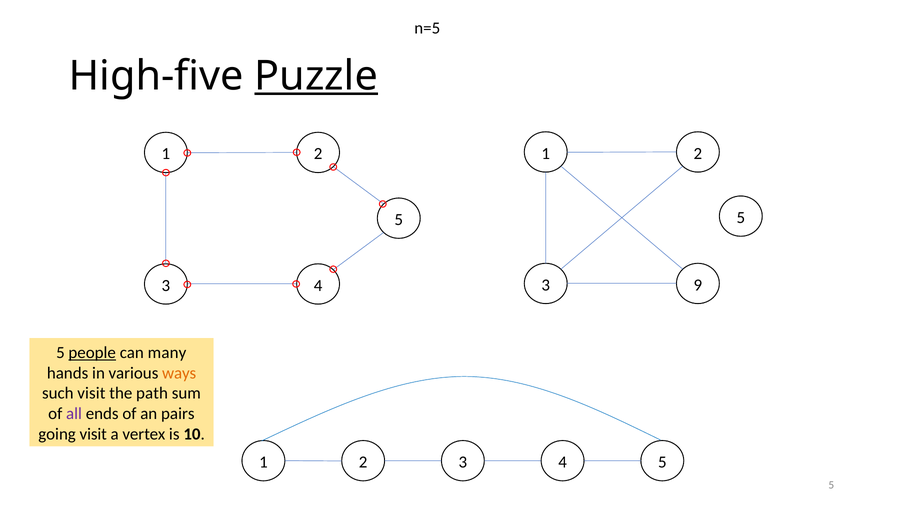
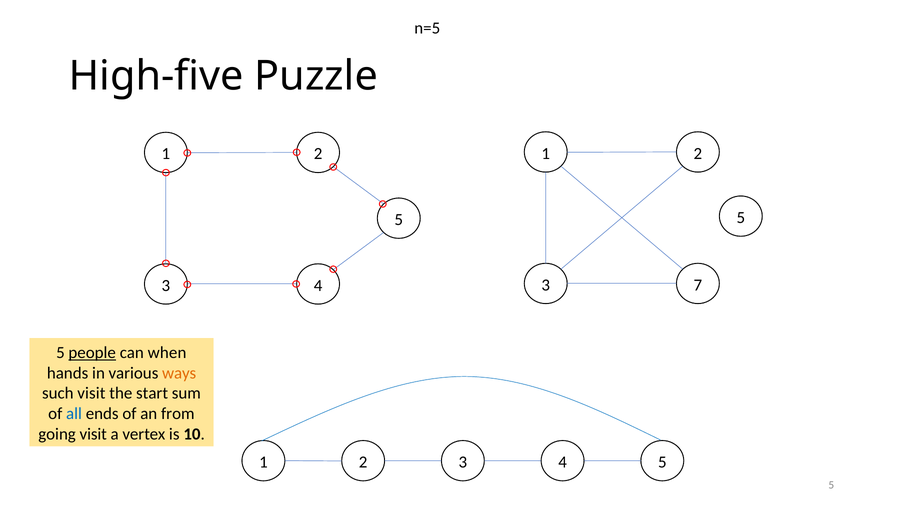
Puzzle underline: present -> none (316, 76)
9: 9 -> 7 (698, 285)
many: many -> when (167, 353)
path: path -> start (152, 393)
all colour: purple -> blue (74, 414)
pairs: pairs -> from (178, 414)
